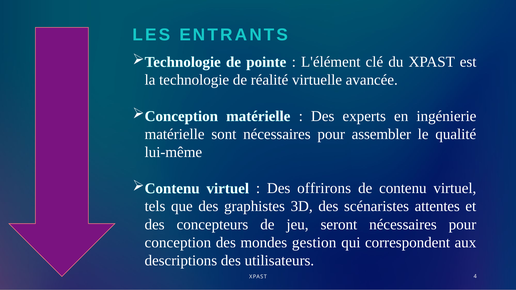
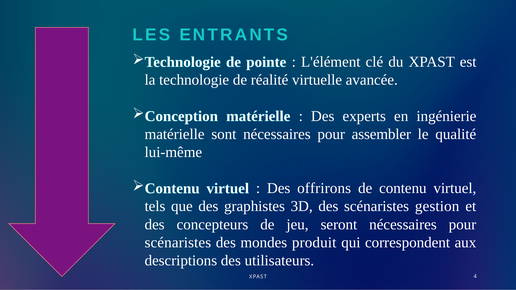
attentes: attentes -> gestion (437, 207)
conception: conception -> scénaristes (178, 243)
gestion: gestion -> produit (314, 243)
